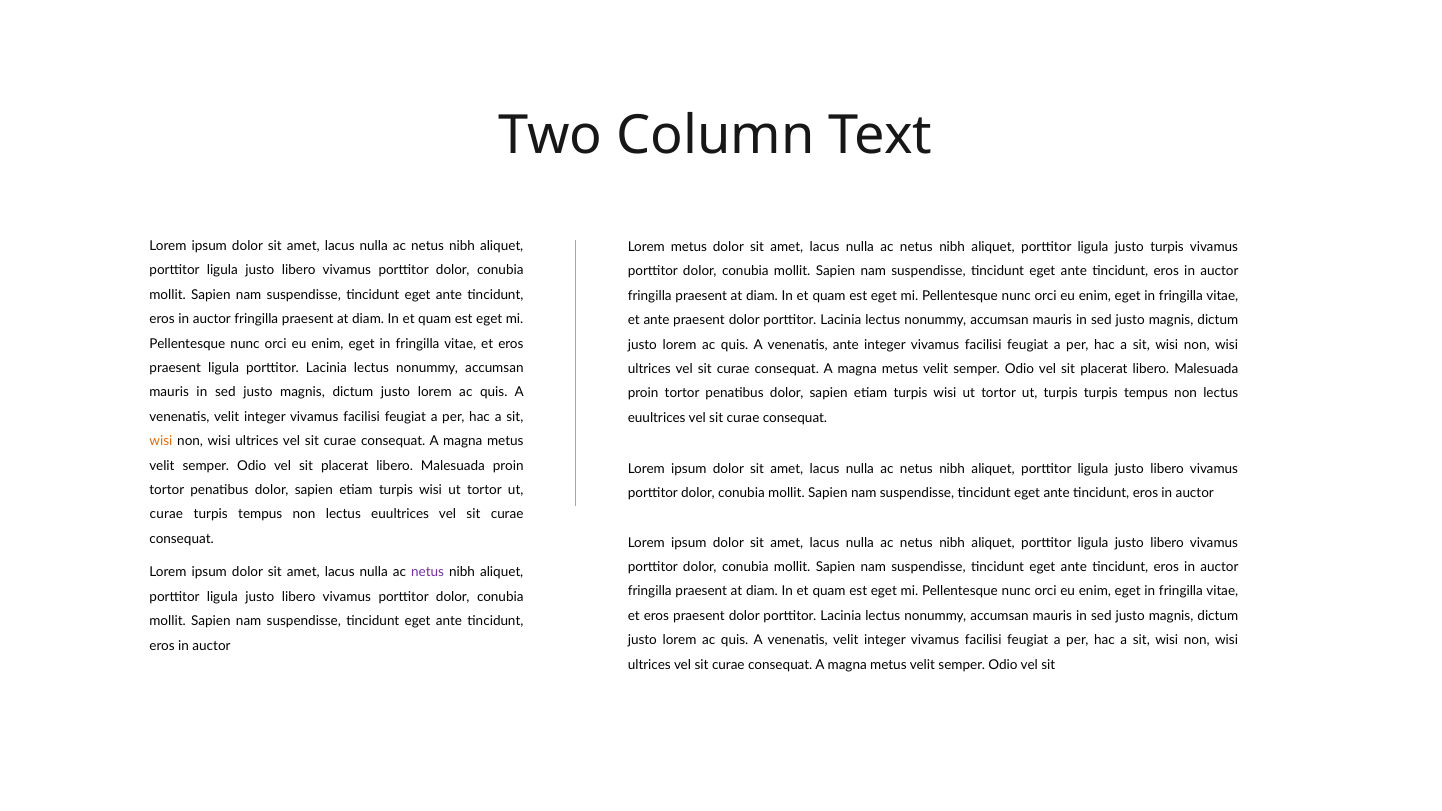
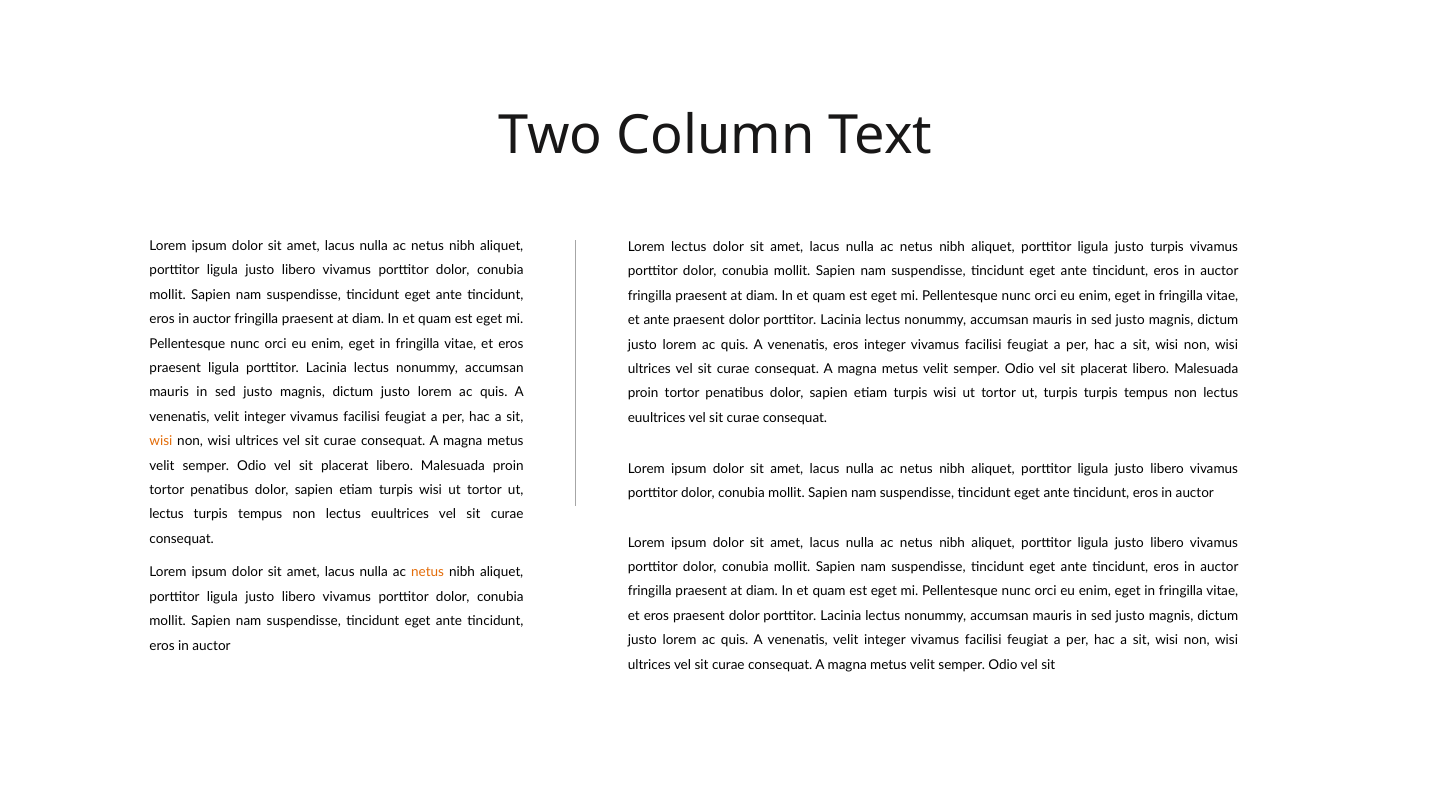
Lorem metus: metus -> lectus (689, 247)
venenatis ante: ante -> eros (846, 345)
curae: curae -> lectus (167, 514)
netus colour: purple -> orange (428, 573)
